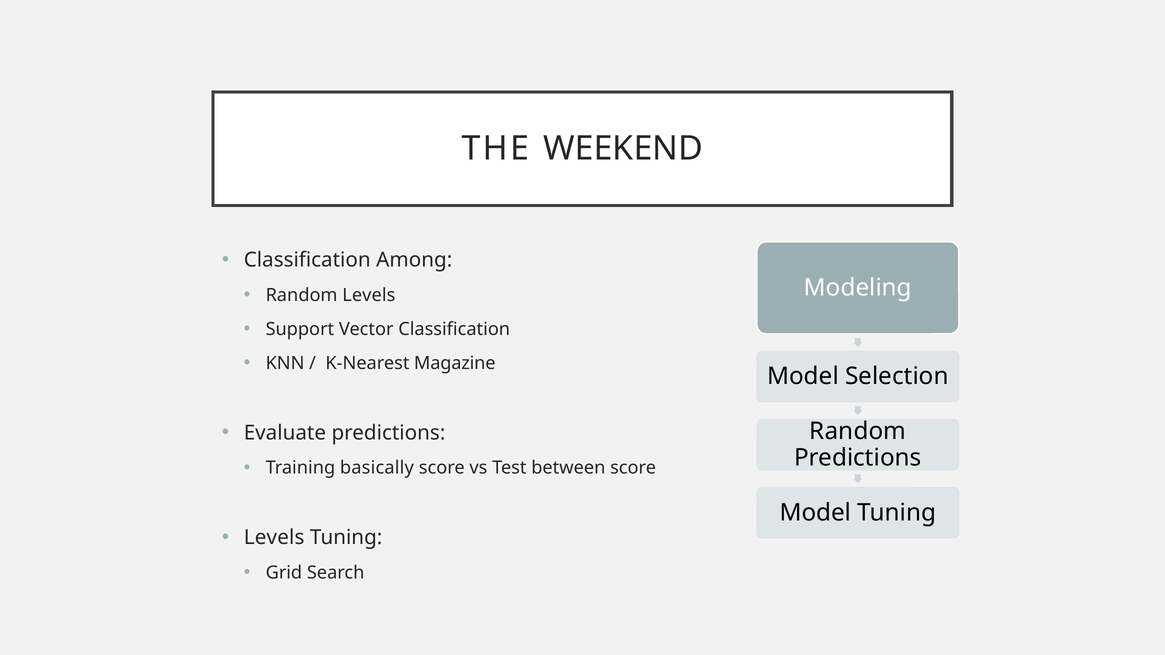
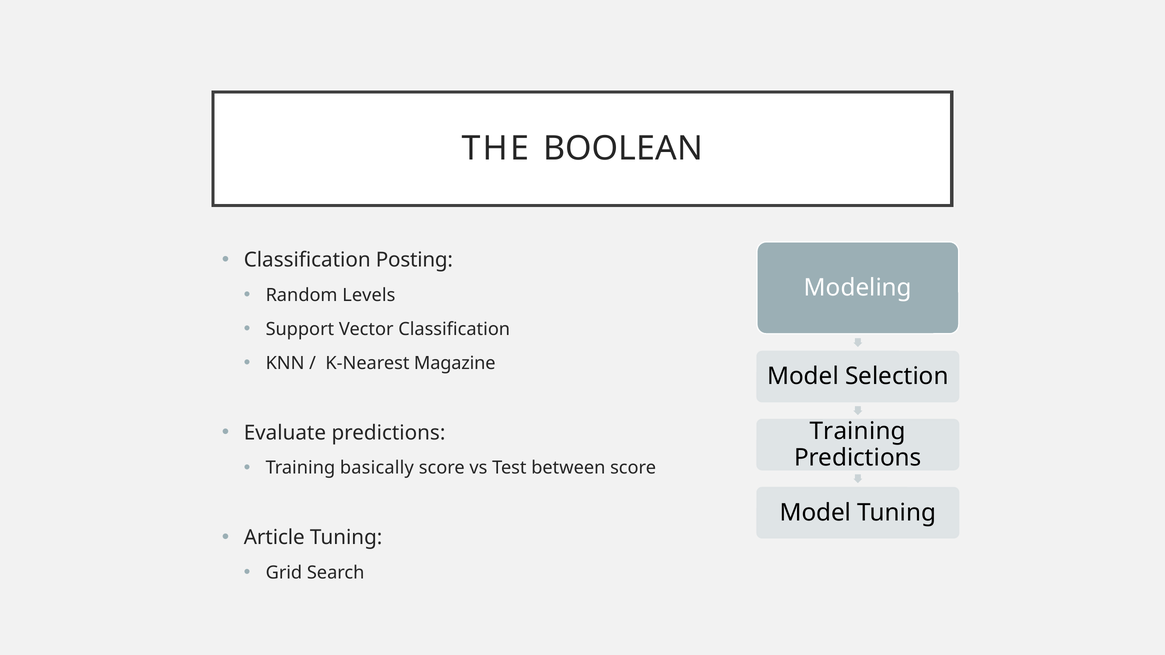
WEEKEND: WEEKEND -> BOOLEAN (623, 149)
Among: Among -> Posting (414, 260)
Random: Random -> Training (858, 432)
Levels: Levels -> Article (274, 538)
